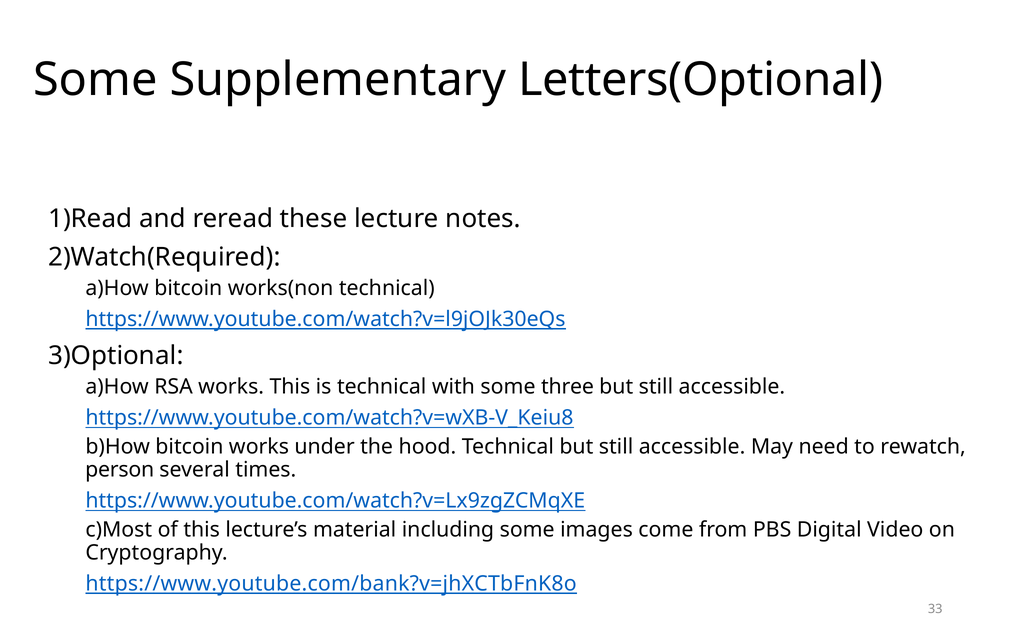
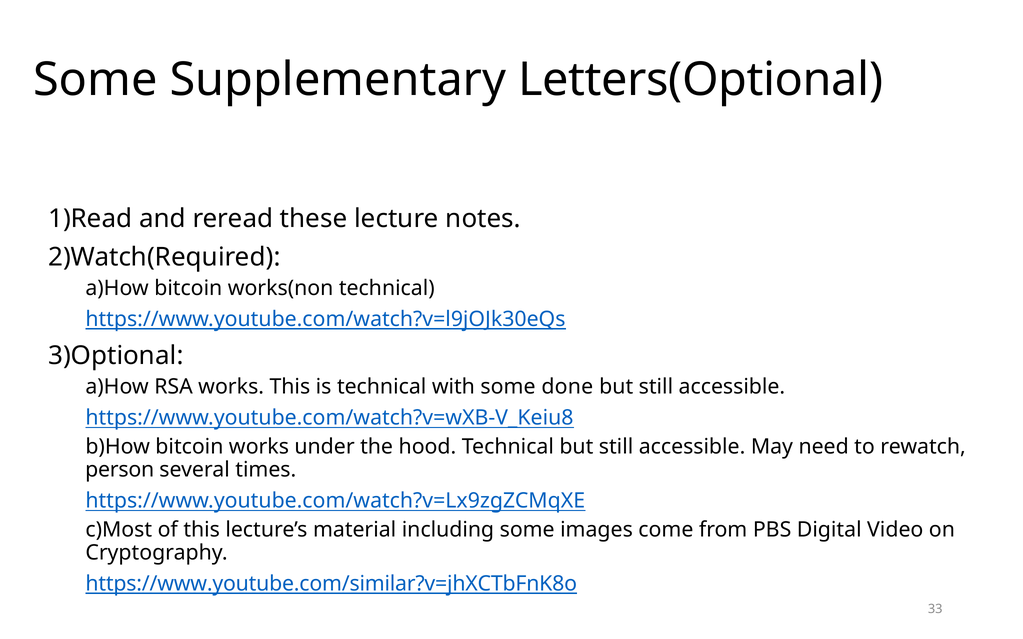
three: three -> done (567, 387)
https://www.youtube.com/bank?v=jhXCTbFnK8o: https://www.youtube.com/bank?v=jhXCTbFnK8o -> https://www.youtube.com/similar?v=jhXCTbFnK8o (331, 584)
